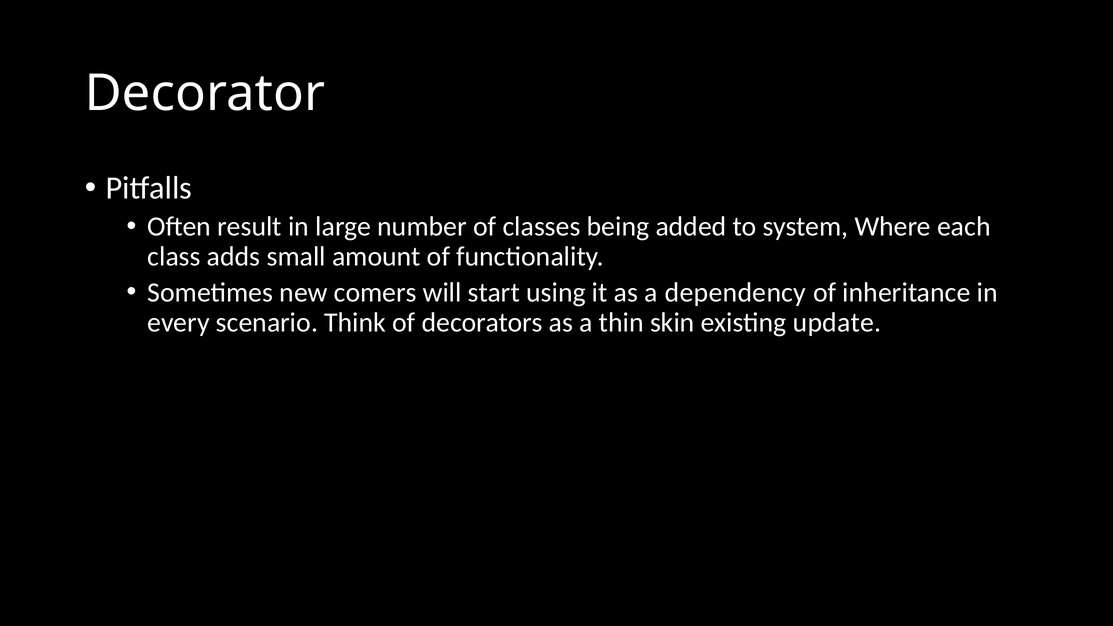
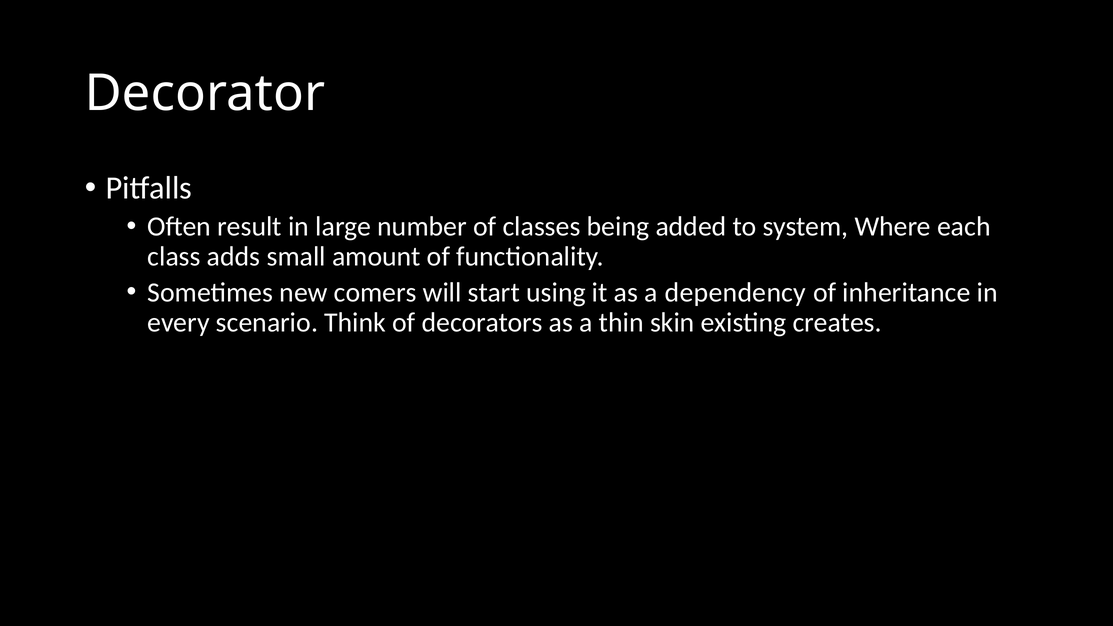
update: update -> creates (837, 322)
